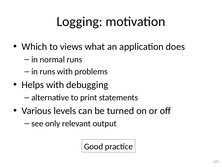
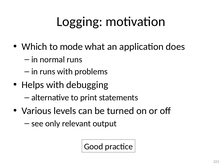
views: views -> mode (71, 47)
